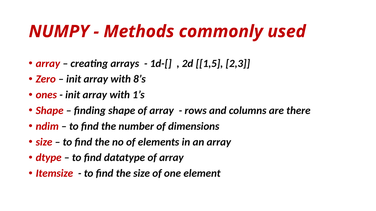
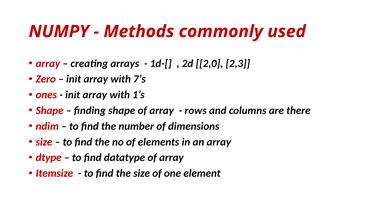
1,5: 1,5 -> 2,0 (209, 64)
8’s: 8’s -> 7’s (139, 79)
